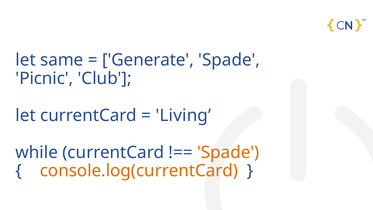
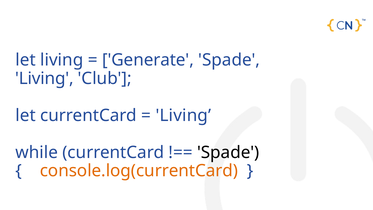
let same: same -> living (62, 60)
Picnic: Picnic -> Living (44, 78)
Spade colour: orange -> black (228, 152)
